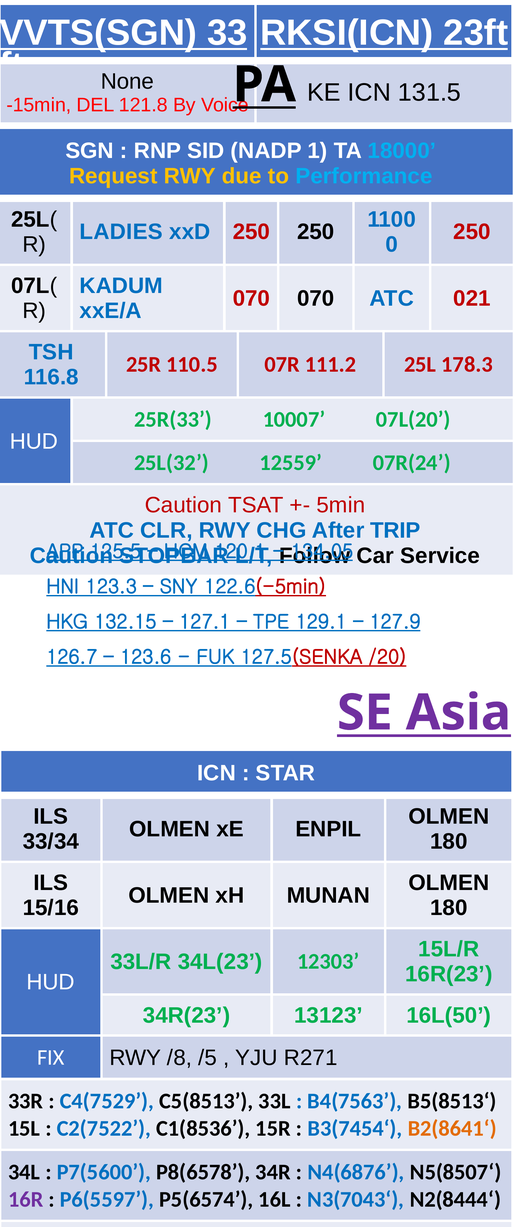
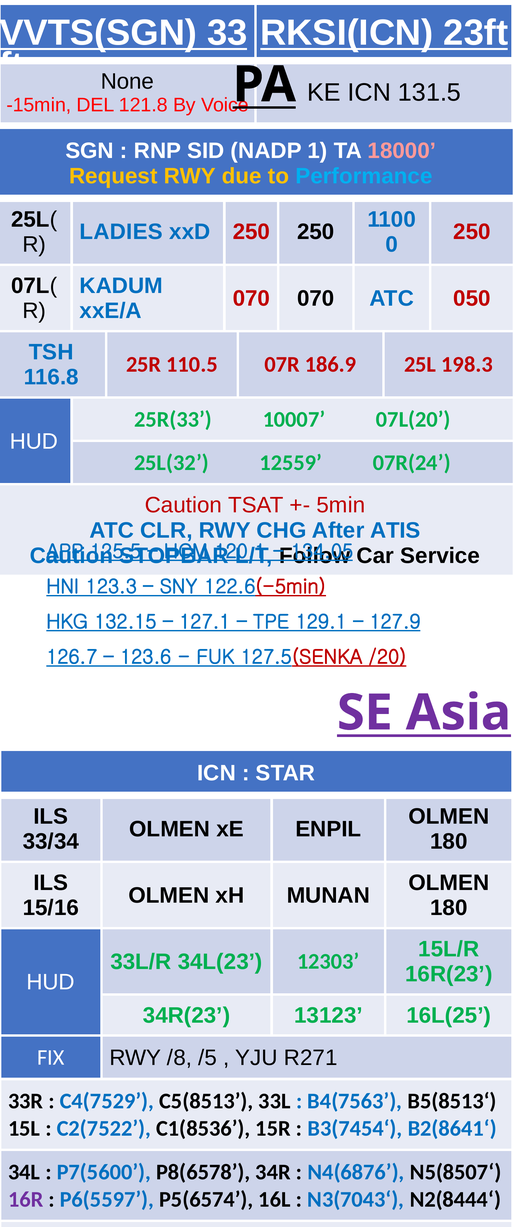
18000 colour: light blue -> pink (402, 151)
021: 021 -> 050 (472, 298)
111.2: 111.2 -> 186.9 (331, 365)
178.3: 178.3 -> 198.3 (467, 365)
TRIP: TRIP -> ATIS (395, 531)
16L(50: 16L(50 -> 16L(25 (449, 1016)
B2(8641‘ colour: orange -> blue (452, 1129)
